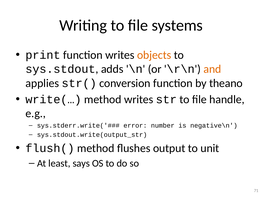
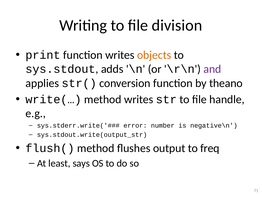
systems: systems -> division (177, 25)
and colour: orange -> purple (212, 69)
unit: unit -> freq (210, 148)
